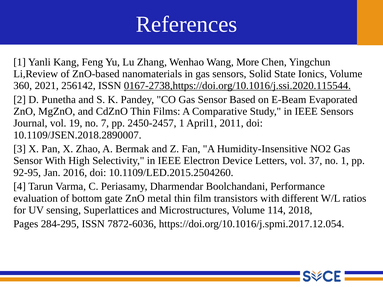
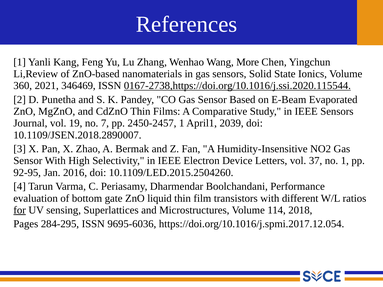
256142: 256142 -> 346469 (78, 86)
2011: 2011 -> 2039 (232, 123)
metal: metal -> liquid (160, 198)
for underline: none -> present (20, 210)
7872-6036: 7872-6036 -> 9695-6036 (132, 224)
